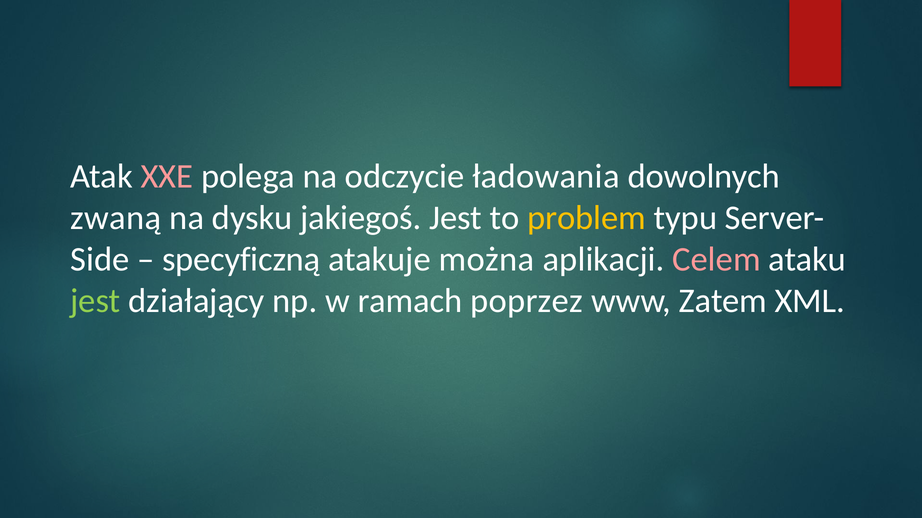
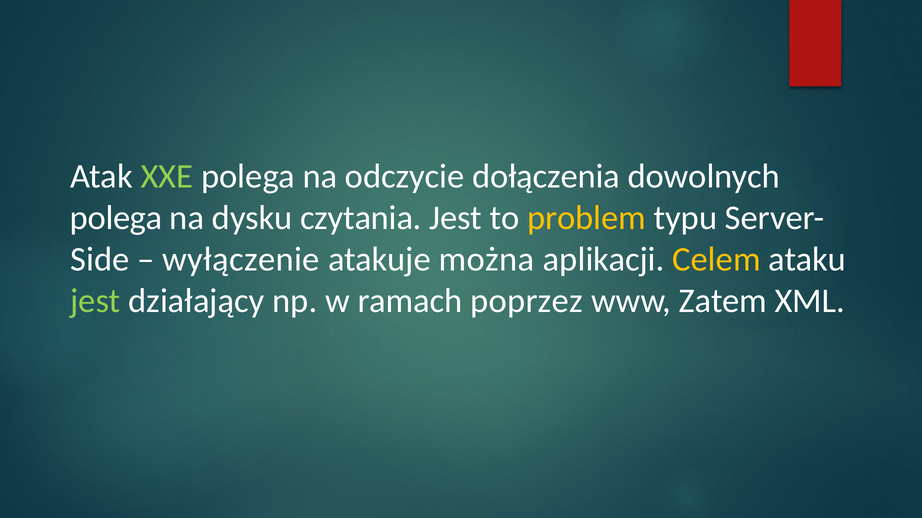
XXE colour: pink -> light green (167, 177)
ładowania: ładowania -> dołączenia (546, 177)
zwaną: zwaną -> polega (116, 218)
jakiegoś: jakiegoś -> czytania (361, 218)
specyficzną: specyficzną -> wyłączenie (241, 260)
Celem colour: pink -> yellow (717, 260)
